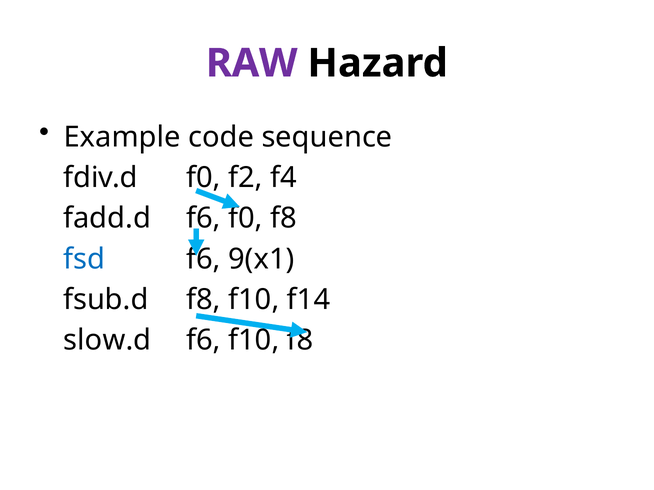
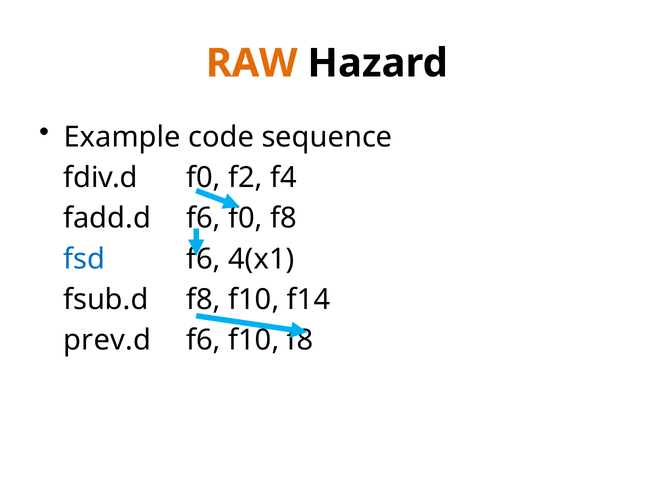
RAW colour: purple -> orange (252, 63)
9(x1: 9(x1 -> 4(x1 (261, 259)
slow.d: slow.d -> prev.d (107, 341)
